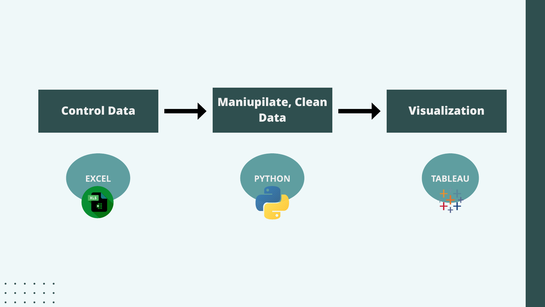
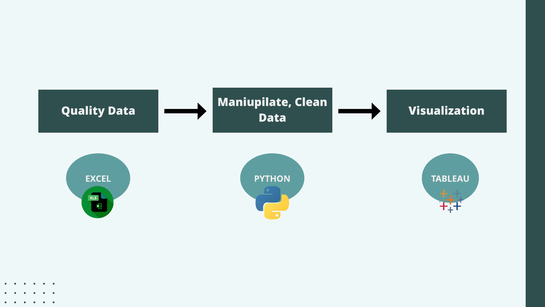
Control: Control -> Quality (83, 111)
